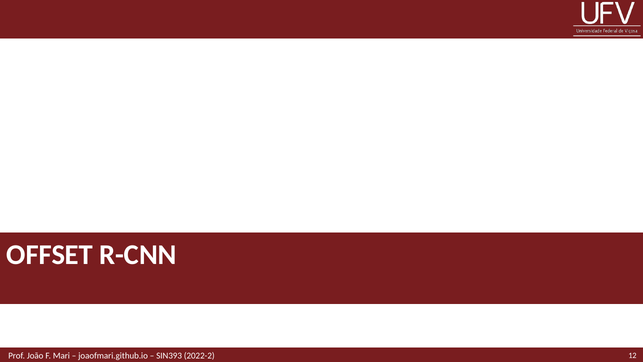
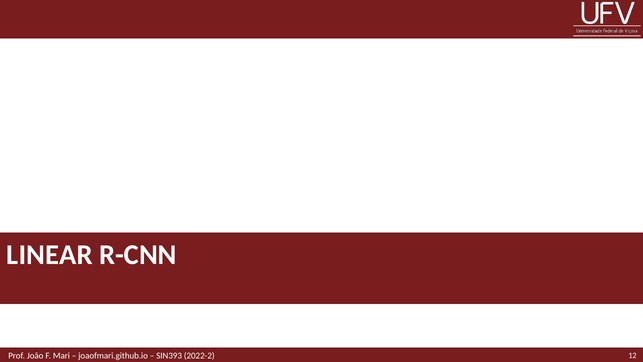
OFFSET: OFFSET -> LINEAR (50, 255)
